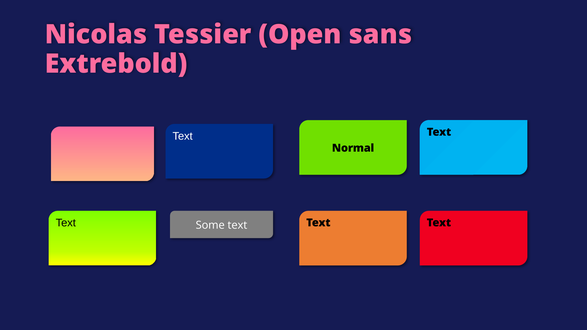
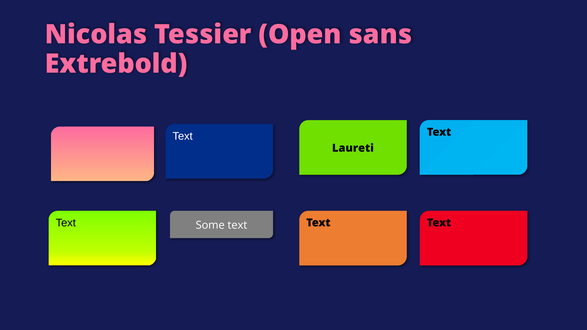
Normal: Normal -> Laureti (353, 148)
